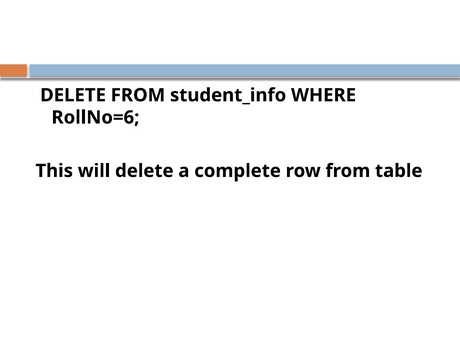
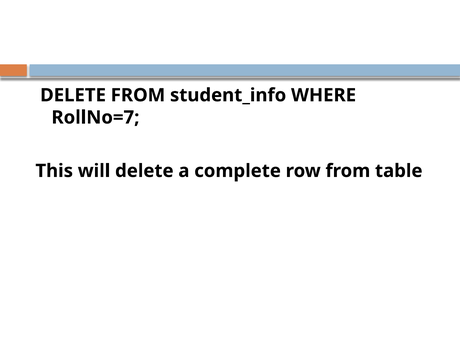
RollNo=6: RollNo=6 -> RollNo=7 (95, 117)
